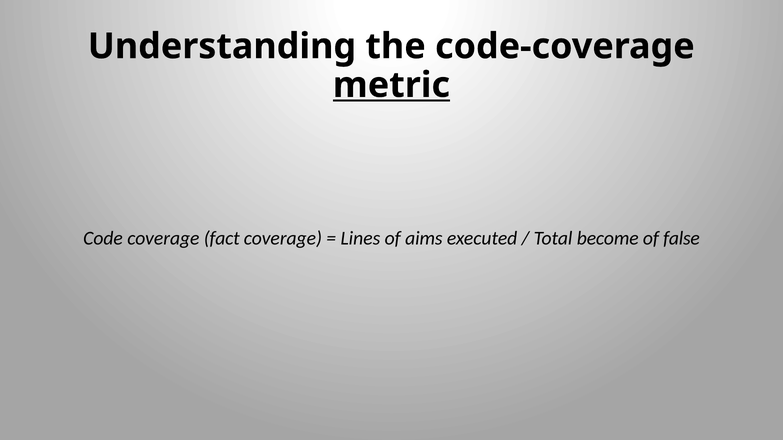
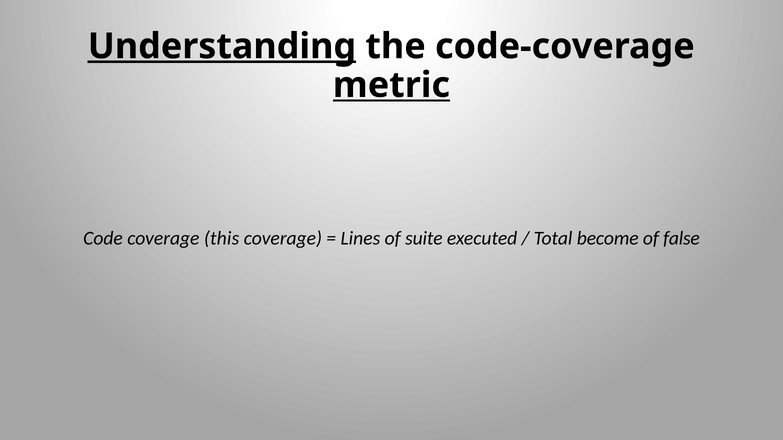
Understanding underline: none -> present (222, 46)
fact: fact -> this (222, 238)
aims: aims -> suite (424, 238)
